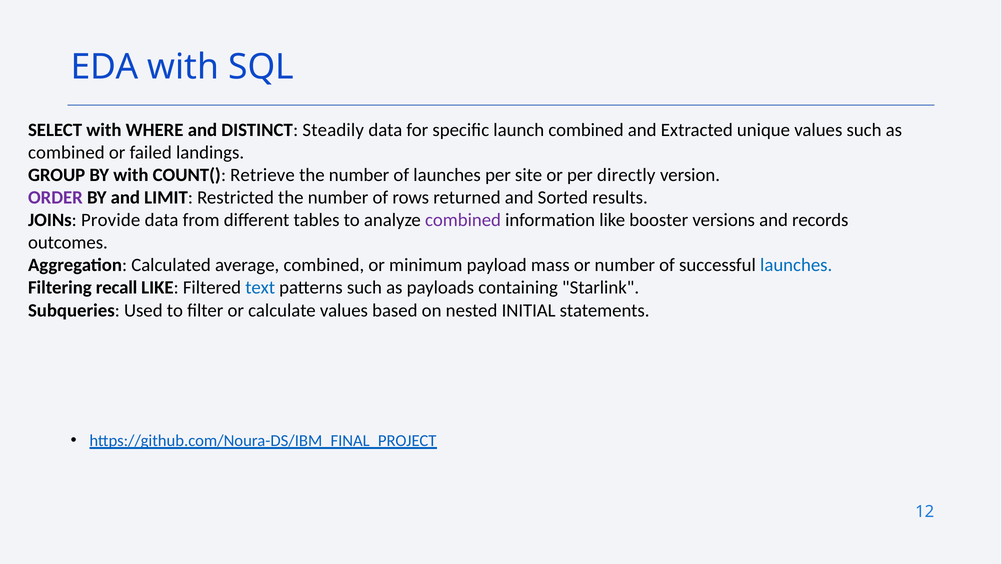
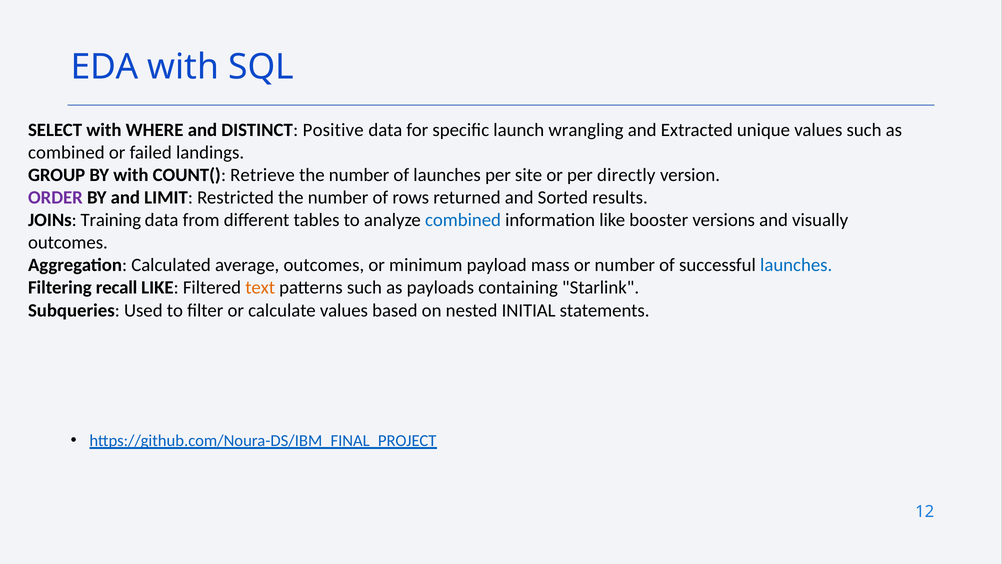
Steadily: Steadily -> Positive (333, 130)
launch combined: combined -> wrangling (586, 130)
Provide: Provide -> Training (111, 220)
combined colour: purple -> blue (463, 220)
records: records -> visually (820, 220)
average combined: combined -> outcomes (324, 265)
text colour: blue -> orange (260, 288)
